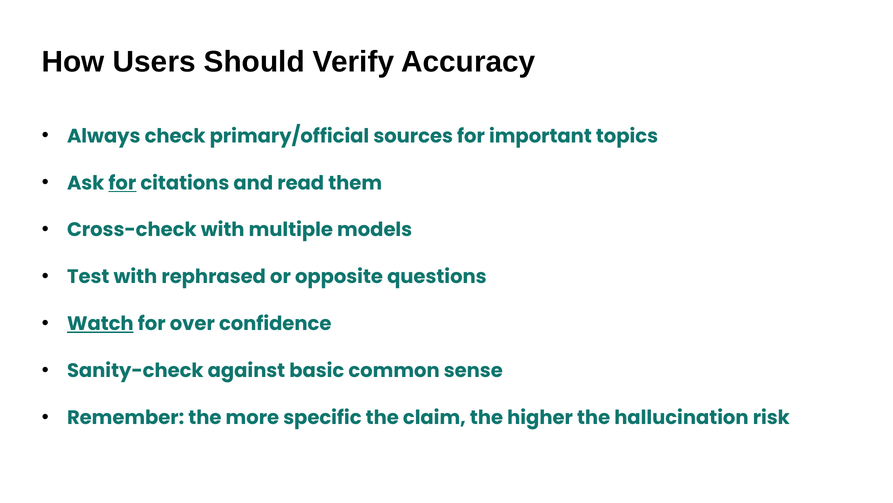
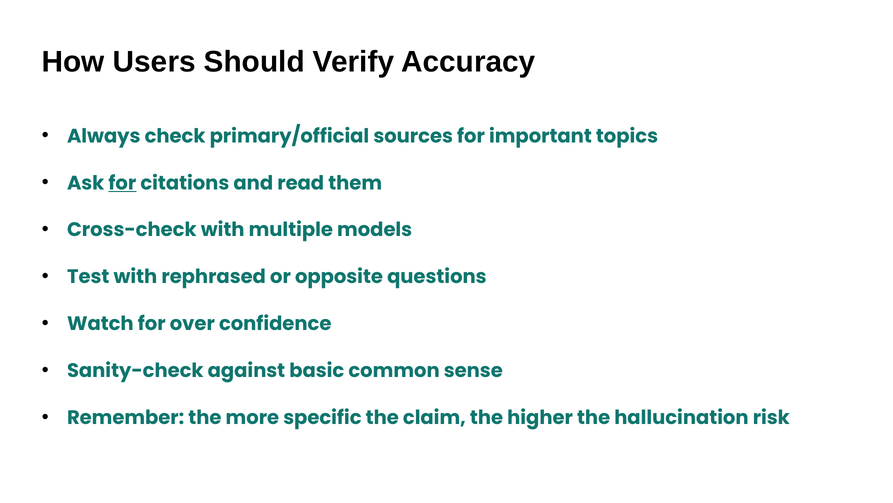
Watch underline: present -> none (100, 323)
